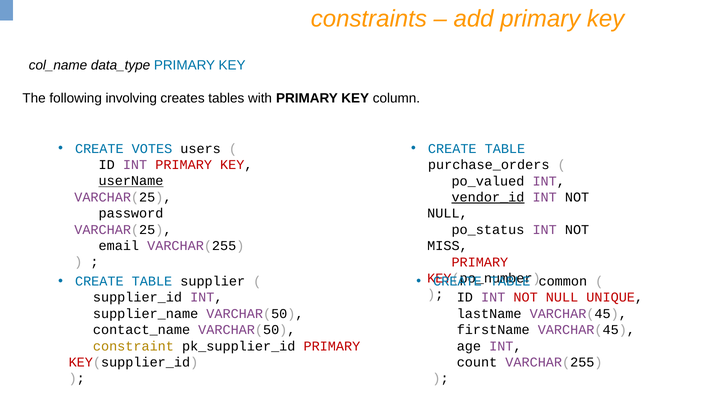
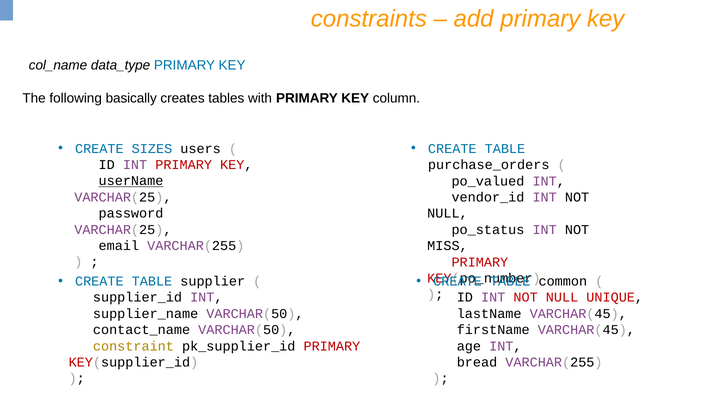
involving: involving -> basically (131, 98)
VOTES: VOTES -> SIZES (152, 149)
vendor_id underline: present -> none (488, 197)
count: count -> bread (477, 362)
